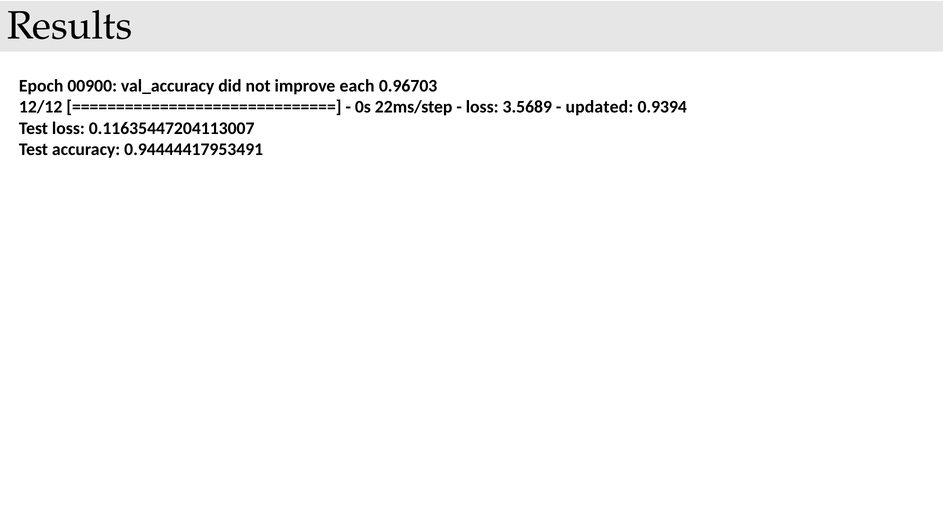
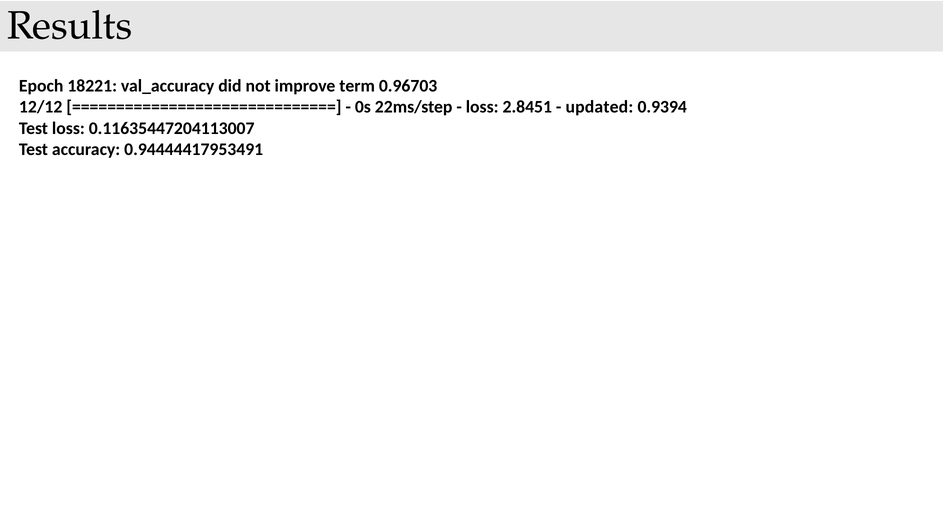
00900: 00900 -> 18221 (92, 86)
each: each -> term (357, 86)
3.5689: 3.5689 -> 2.8451 (527, 107)
